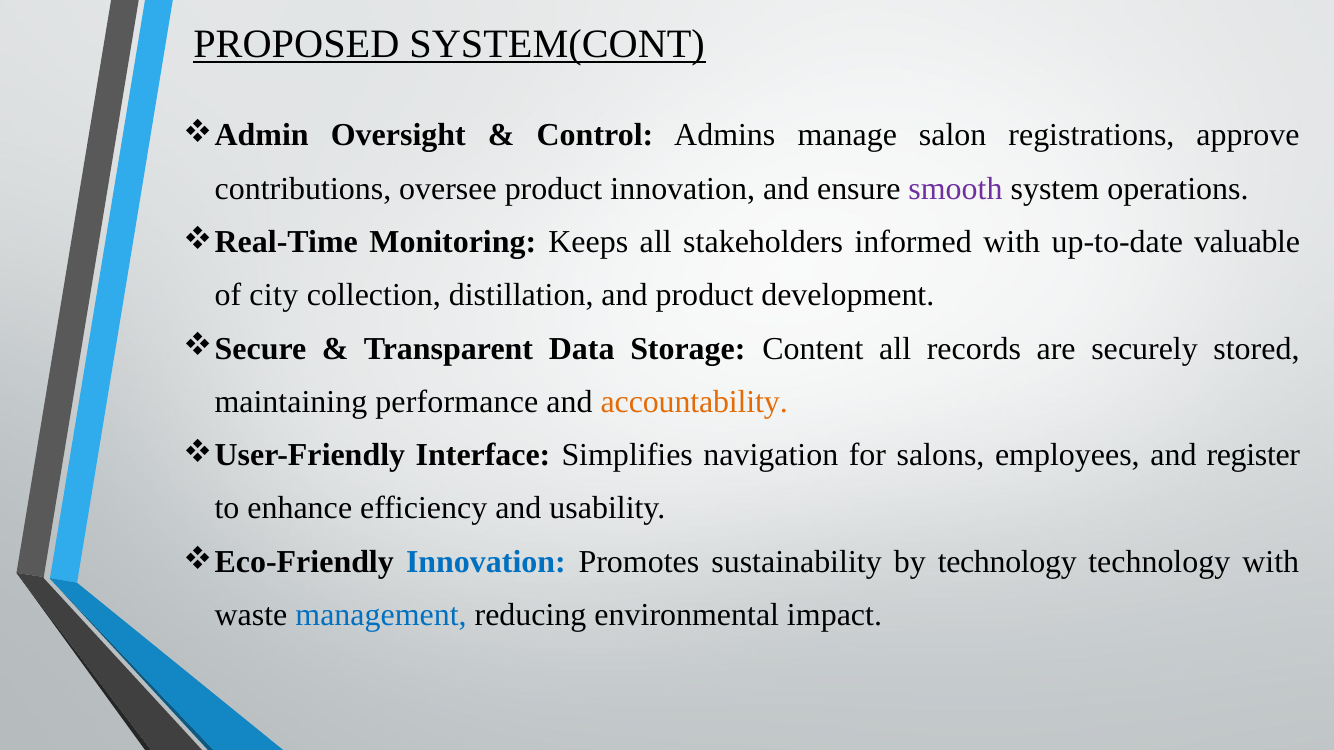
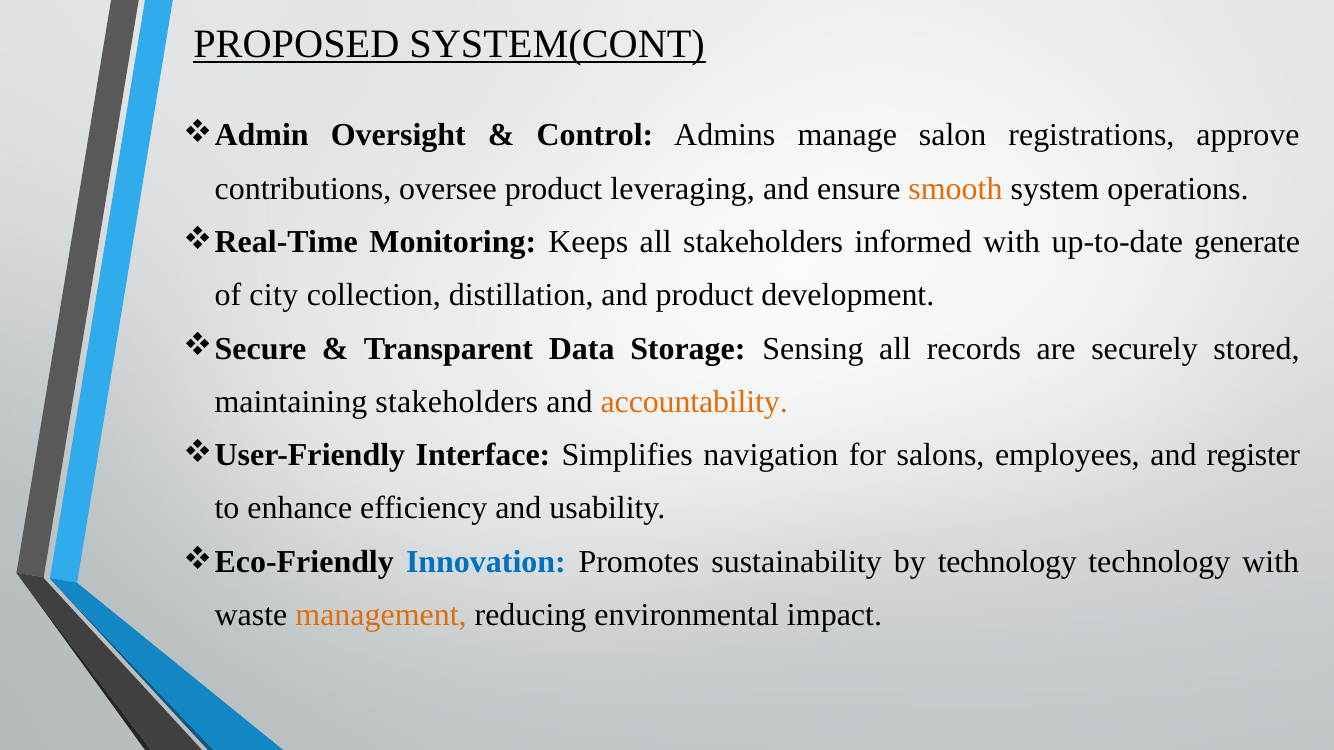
product innovation: innovation -> leveraging (683, 189)
smooth colour: purple -> orange (956, 189)
valuable: valuable -> generate (1247, 242)
Content: Content -> Sensing (813, 349)
maintaining performance: performance -> stakeholders (457, 402)
management colour: blue -> orange (381, 615)
